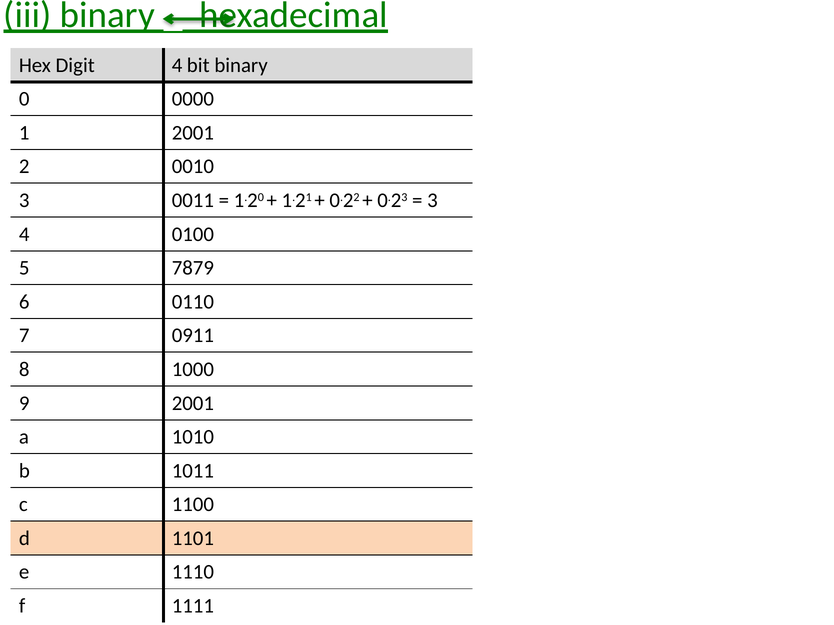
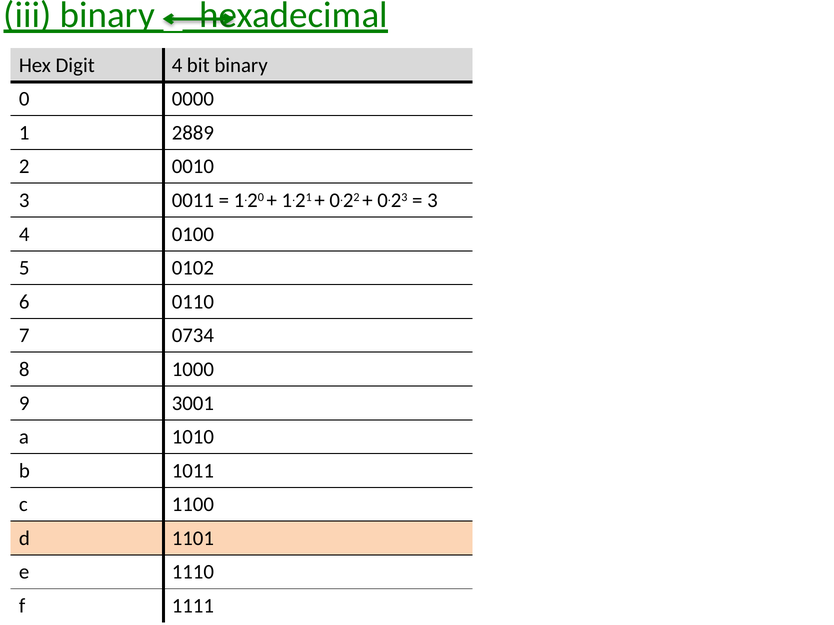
1 2001: 2001 -> 2889 (193, 133)
7879: 7879 -> 0102 (193, 268)
0911: 0911 -> 0734 (193, 336)
9 2001: 2001 -> 3001 (193, 403)
